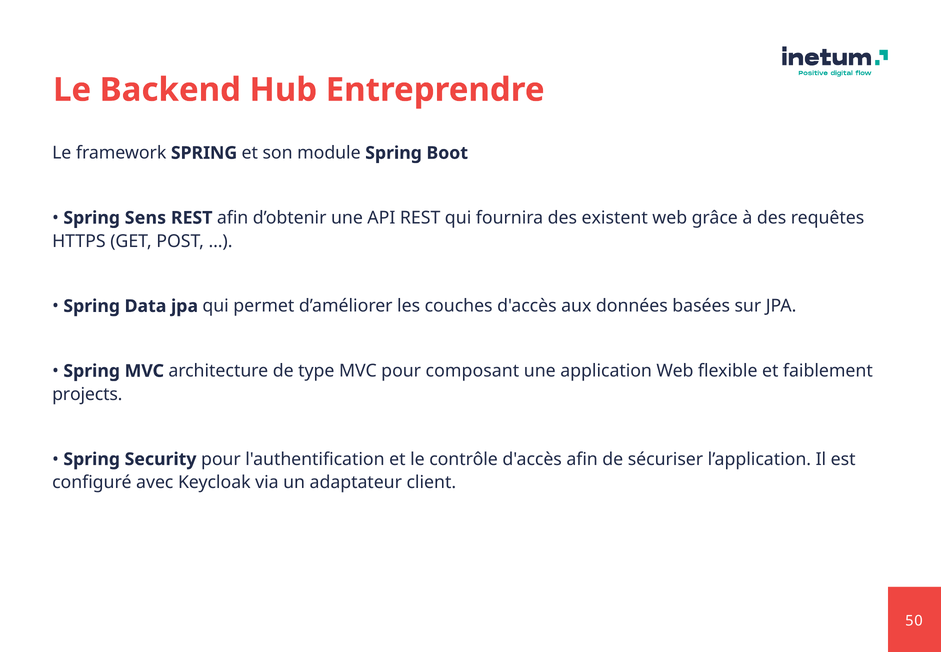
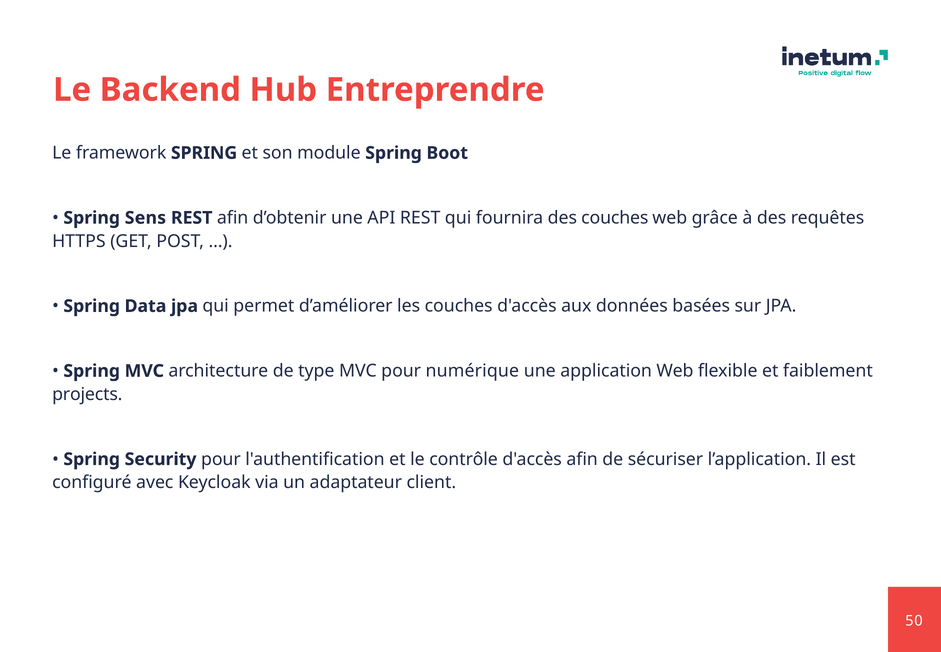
des existent: existent -> couches (615, 218)
composant: composant -> numérique (472, 371)
